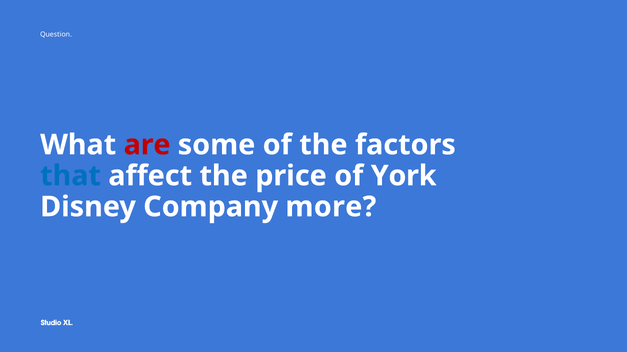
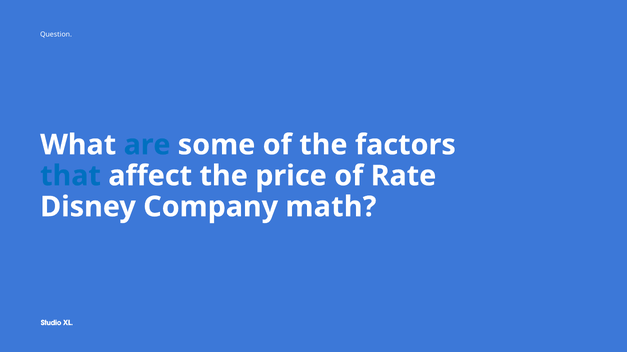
are colour: red -> blue (147, 145)
York: York -> Rate (404, 176)
more: more -> math (331, 207)
